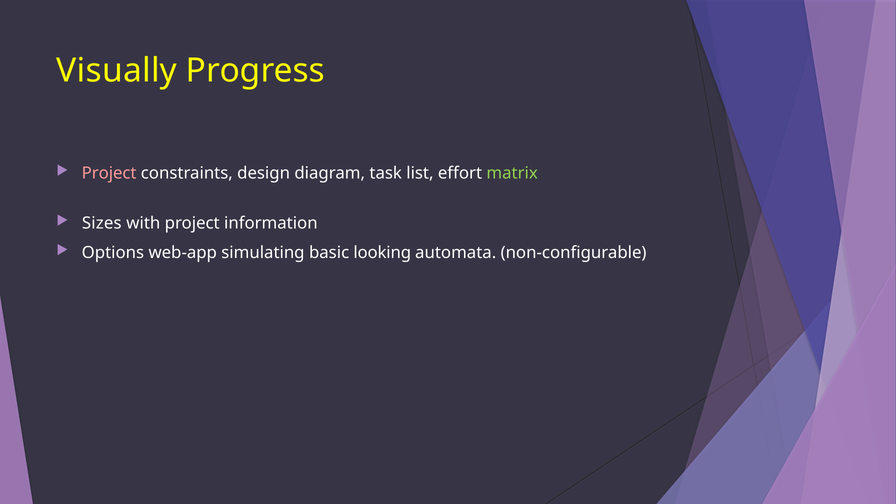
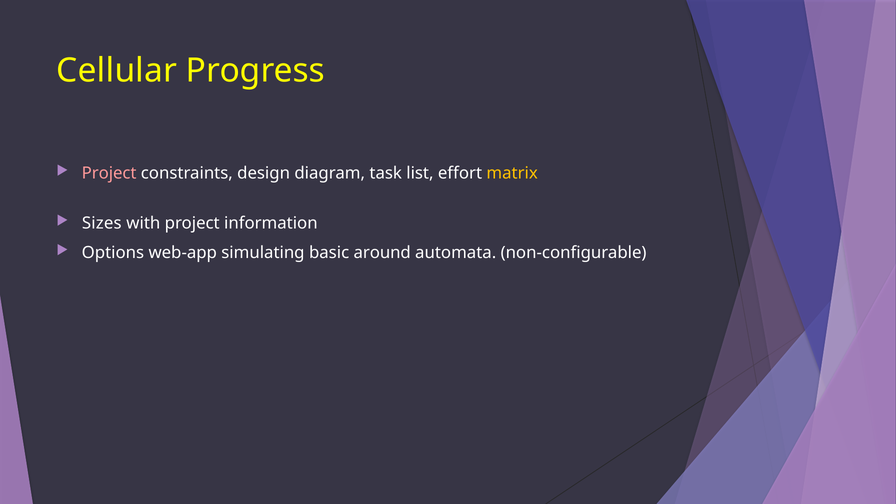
Visually: Visually -> Cellular (117, 71)
matrix colour: light green -> yellow (512, 173)
looking: looking -> around (382, 253)
